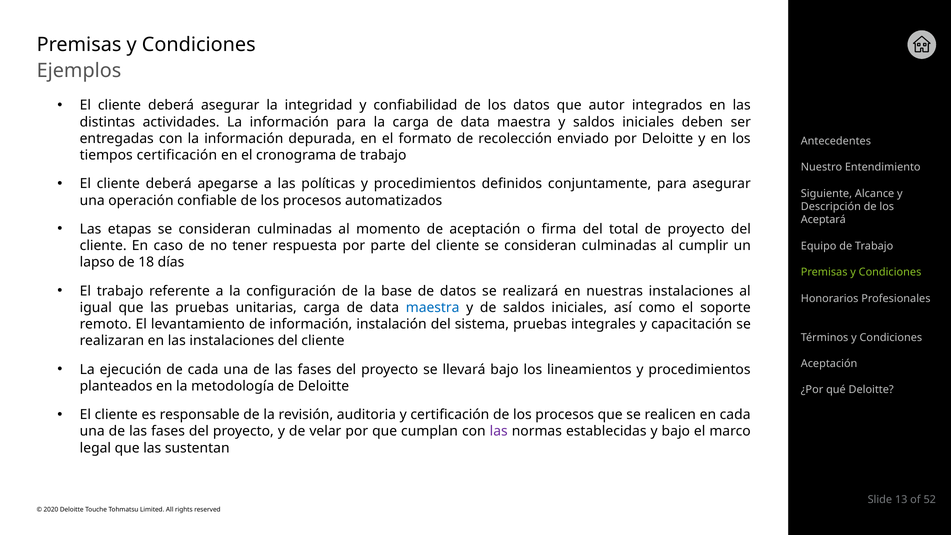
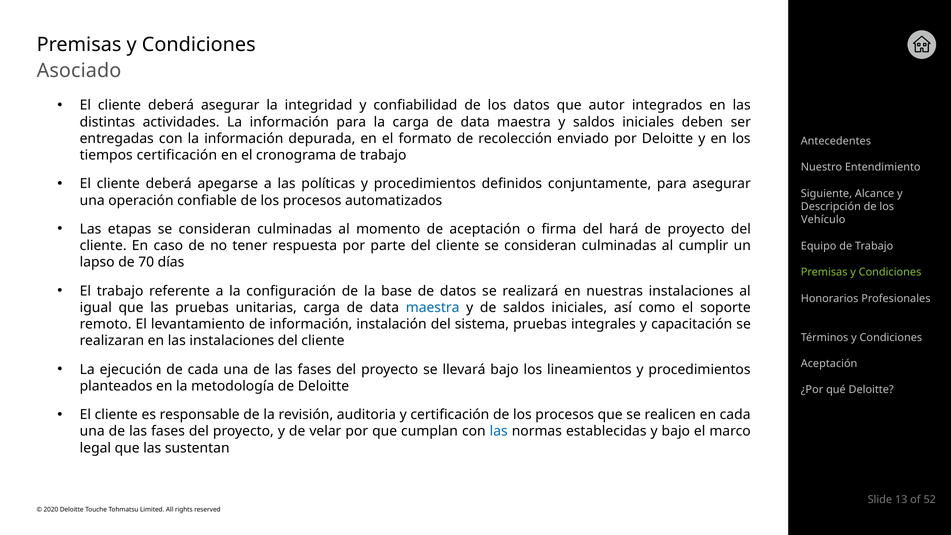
Ejemplos: Ejemplos -> Asociado (79, 71)
Aceptará: Aceptará -> Vehículo (823, 220)
total: total -> hará (624, 229)
18: 18 -> 70 (146, 262)
las colour: purple -> blue (499, 431)
